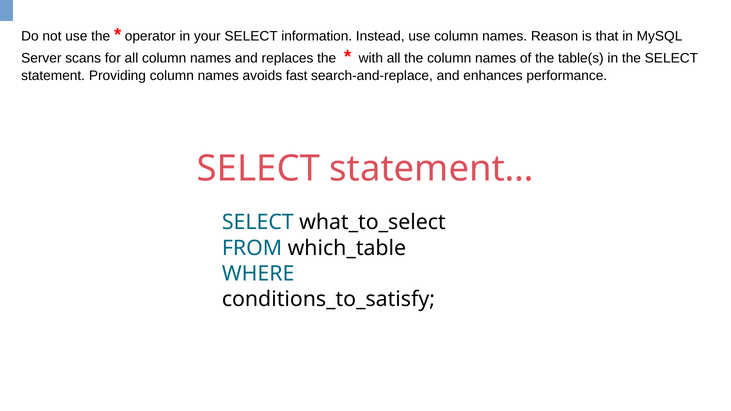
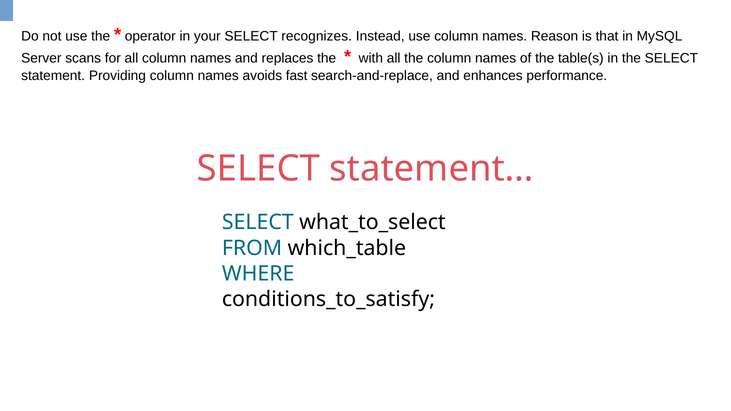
information: information -> recognizes (317, 36)
